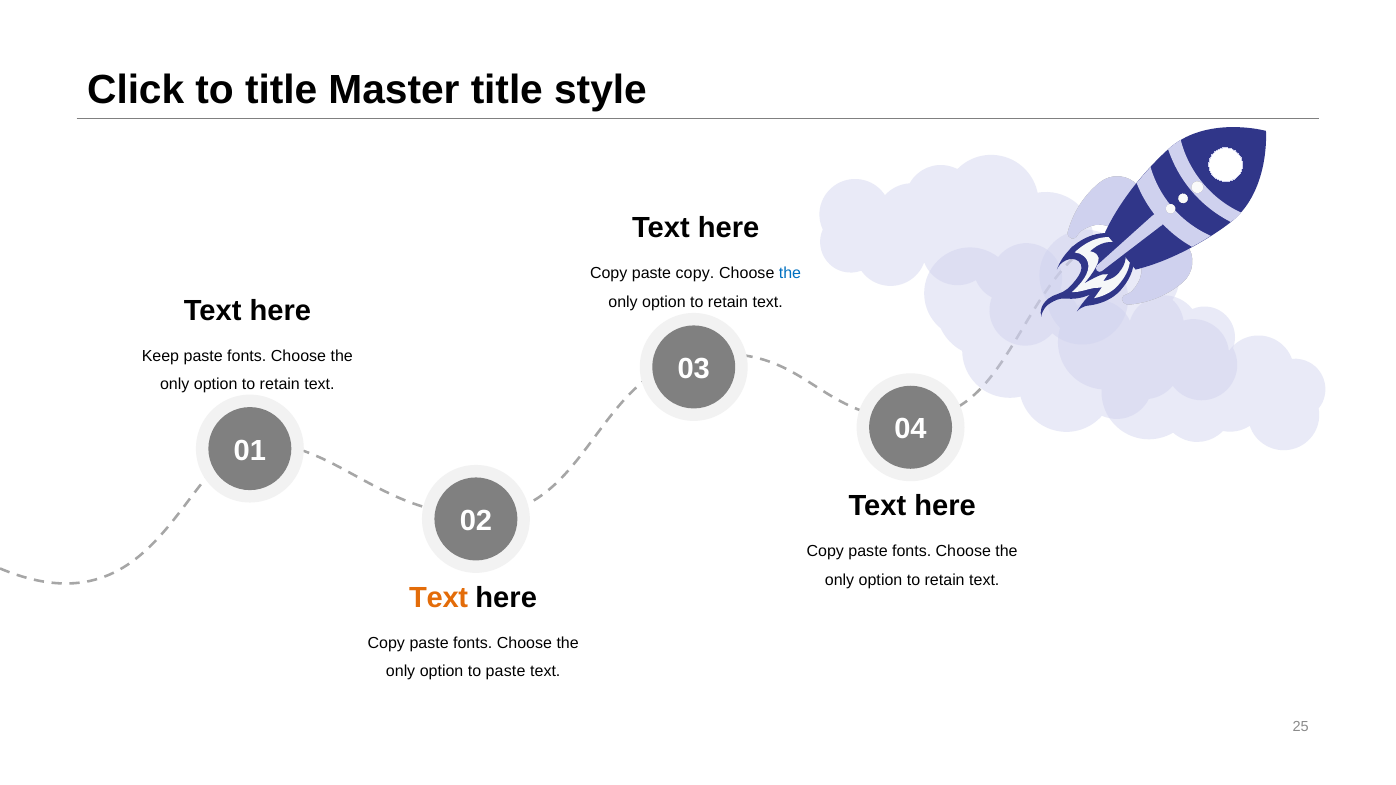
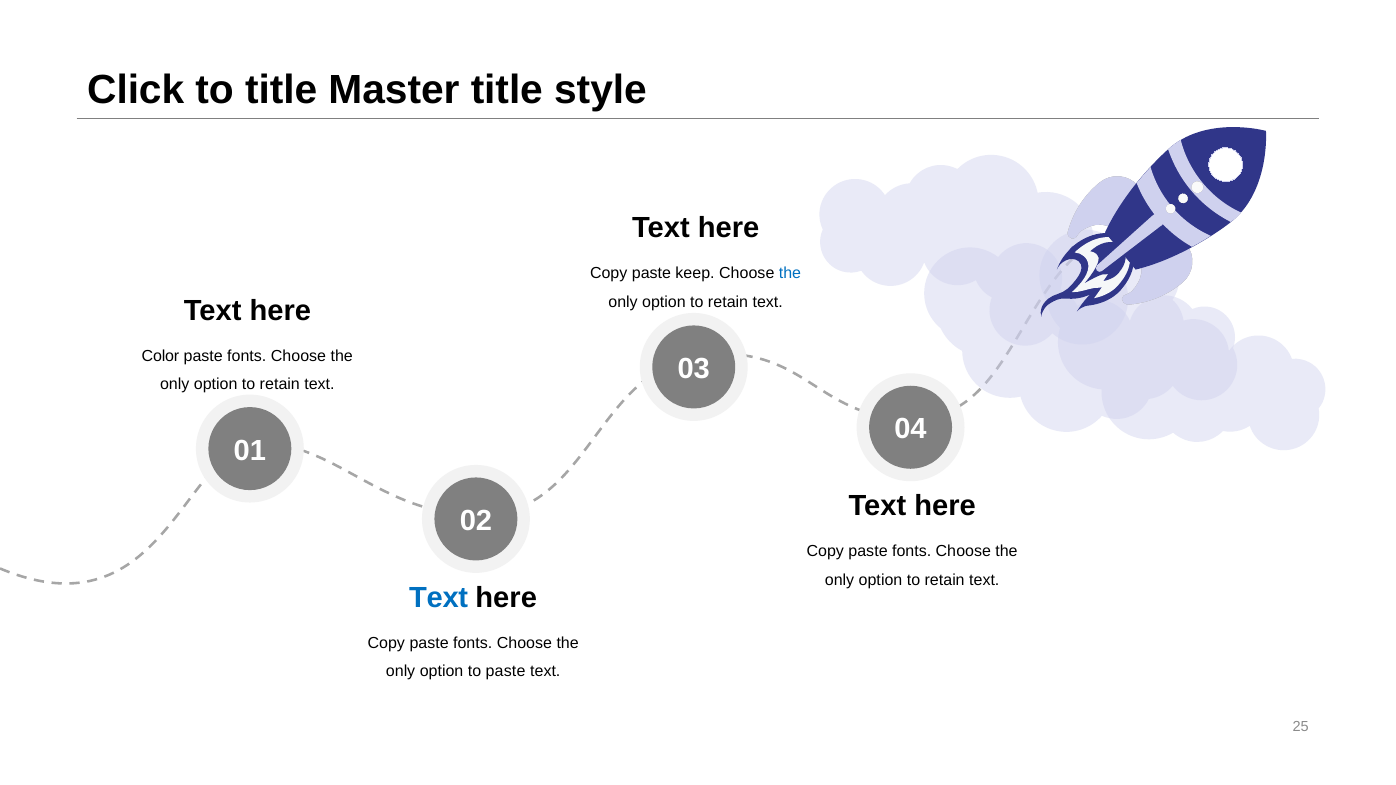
paste copy: copy -> keep (695, 273)
Keep: Keep -> Color (161, 356)
Text colour: orange -> blue (439, 598)
